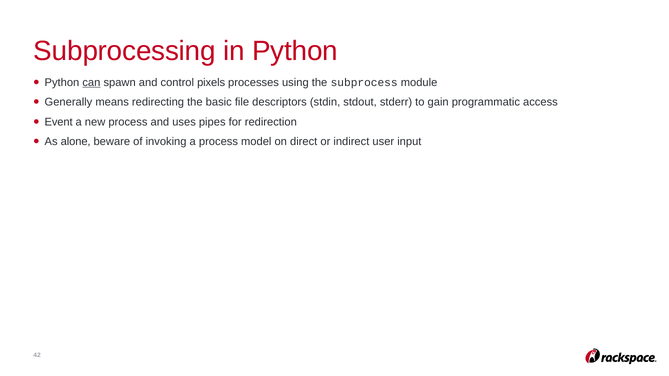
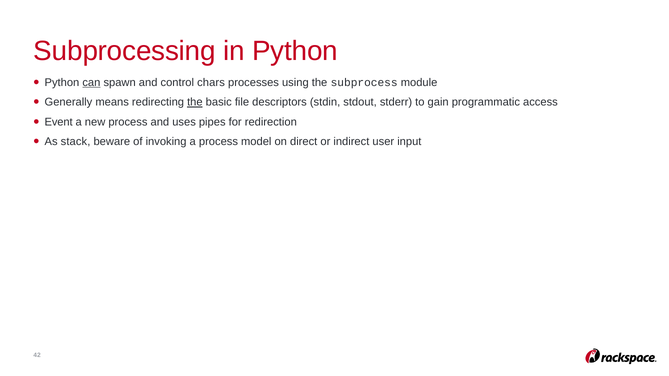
pixels: pixels -> chars (211, 83)
the underline: none -> present (195, 102)
alone: alone -> stack (76, 142)
